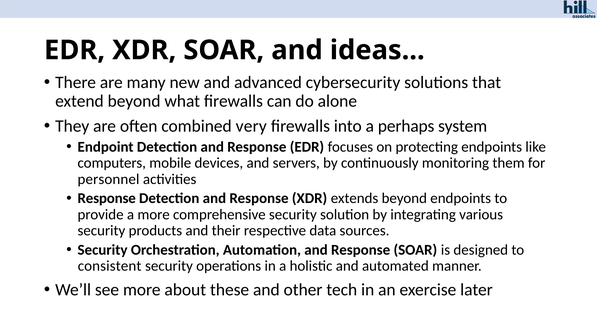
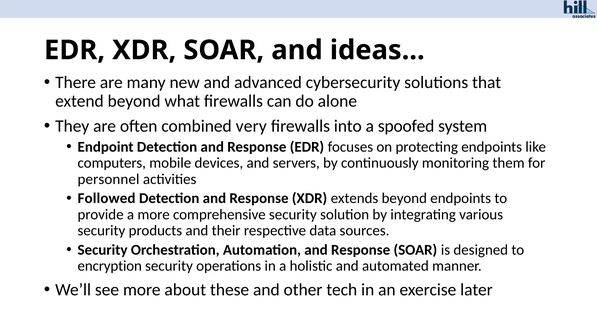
perhaps: perhaps -> spoofed (406, 126)
Response: Response -> Followed (107, 198)
consistent: consistent -> encryption (110, 266)
